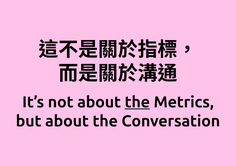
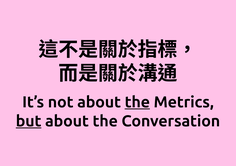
but underline: none -> present (29, 121)
